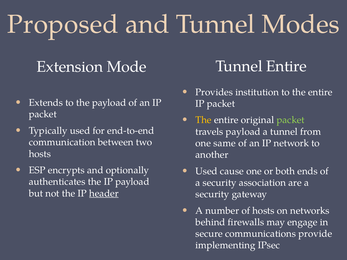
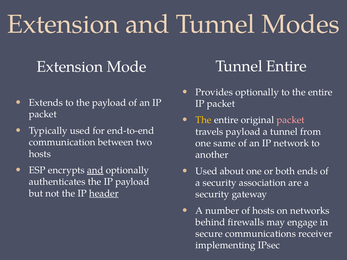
Proposed: Proposed -> Extension (63, 24)
Provides institution: institution -> optionally (257, 92)
packet colour: light green -> pink (291, 120)
and underline: none -> present (95, 170)
cause: cause -> about (232, 171)
provide: provide -> receiver (315, 234)
